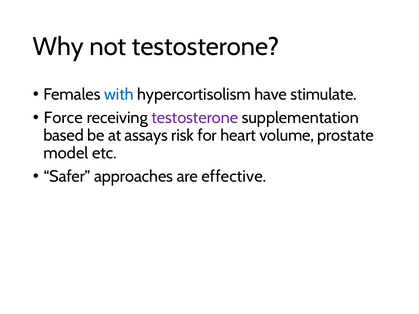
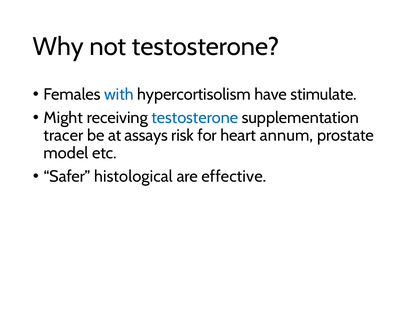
Force: Force -> Might (63, 118)
testosterone colour: purple -> blue (195, 118)
based: based -> tracer (63, 135)
volume: volume -> annum (287, 135)
approaches: approaches -> histological (133, 177)
